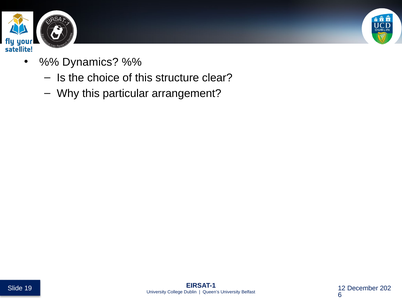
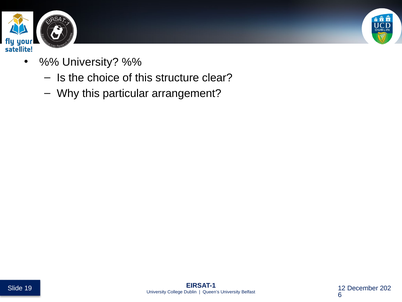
Dynamics: Dynamics -> University (90, 62)
